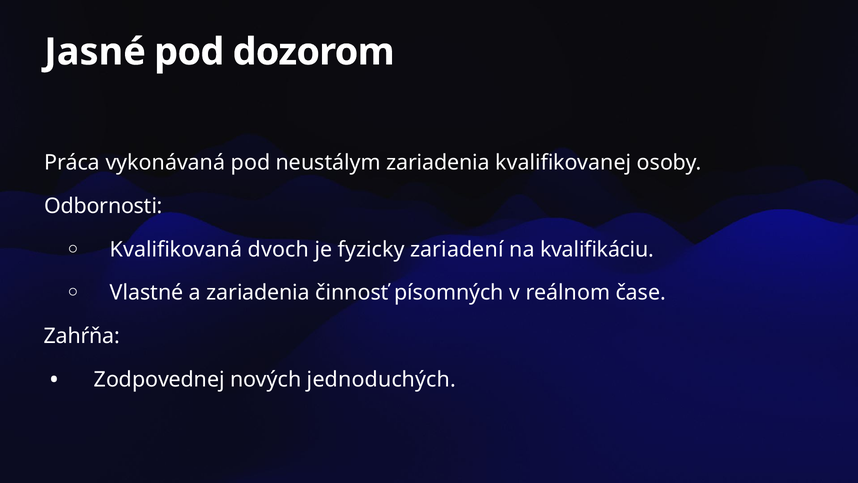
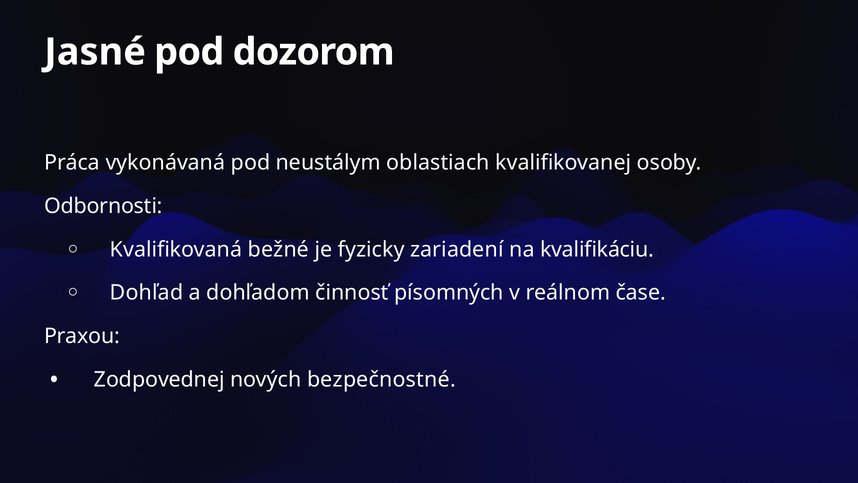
neustálym zariadenia: zariadenia -> oblastiach (438, 163)
dvoch: dvoch -> bežné (278, 249)
Vlastné: Vlastné -> Dohľad (147, 293)
a zariadenia: zariadenia -> dohľadom (258, 293)
Zahŕňa: Zahŕňa -> Praxou (82, 336)
jednoduchých: jednoduchých -> bezpečnostné (381, 379)
